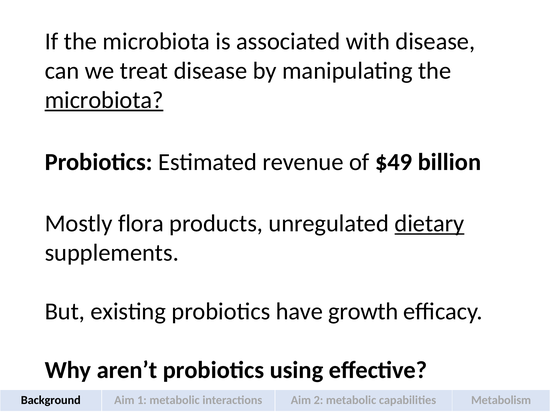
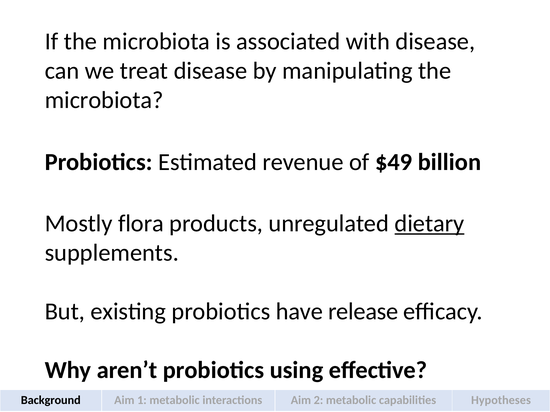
microbiota underline: present -> none (104, 100)
growth: growth -> release (363, 312)
Metabolism: Metabolism -> Hypotheses (501, 401)
